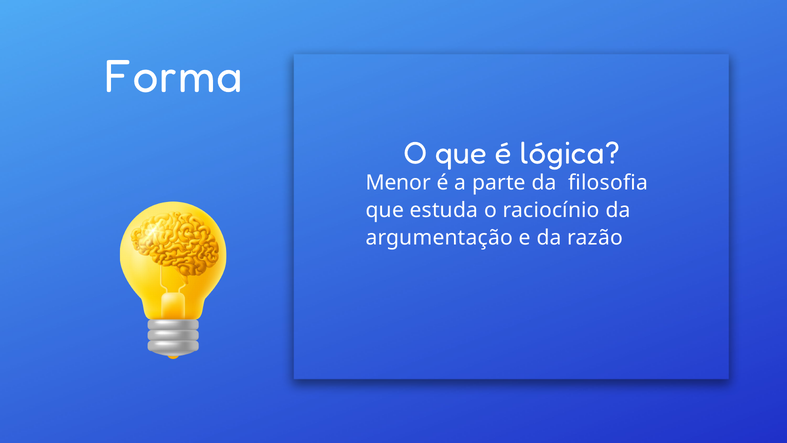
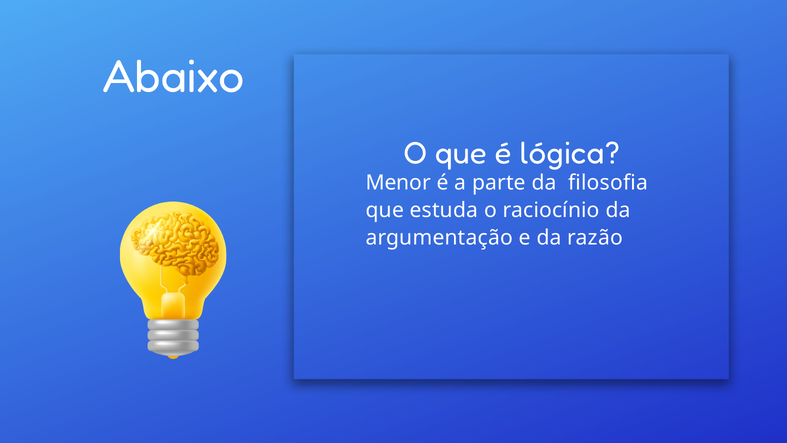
Forma: Forma -> Abaixo (173, 76)
